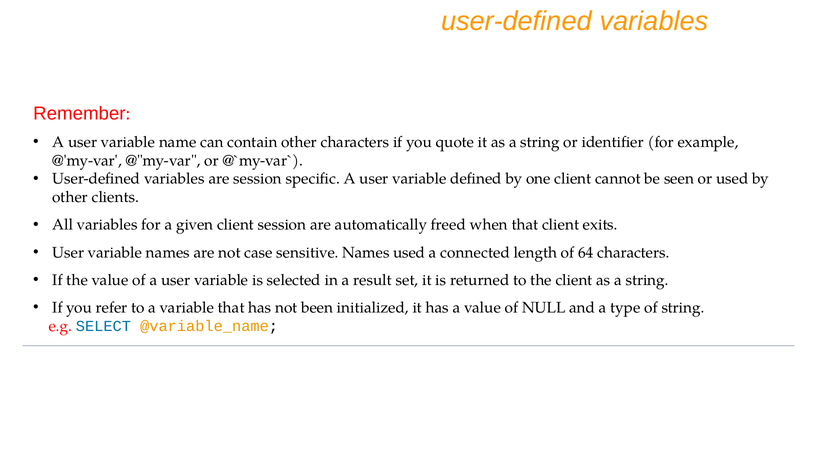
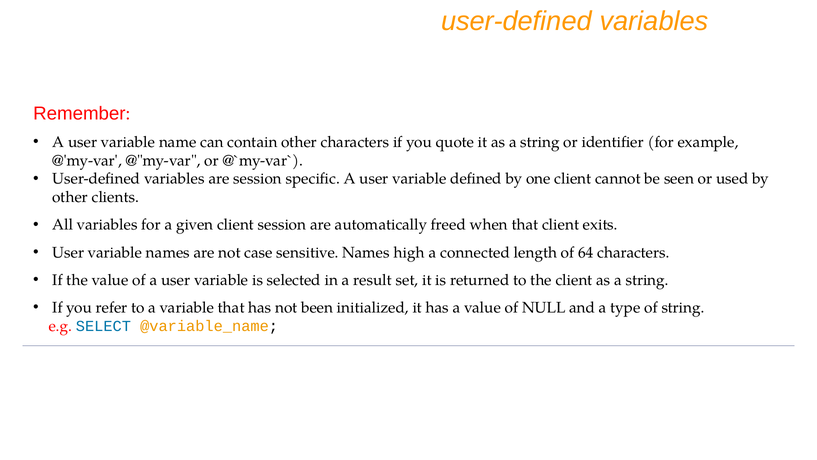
Names used: used -> high (409, 252)
